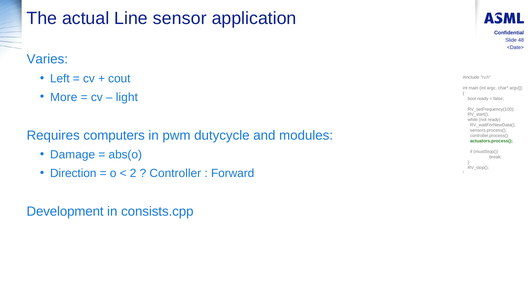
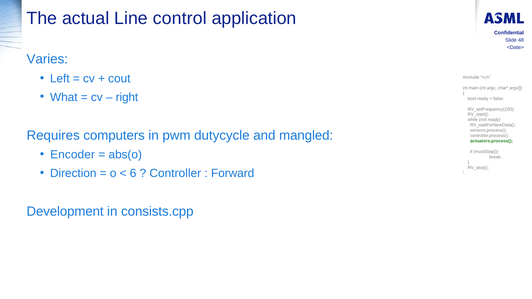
sensor: sensor -> control (180, 18)
More: More -> What (64, 97)
light: light -> right (127, 97)
modules: modules -> mangled (306, 135)
Damage: Damage -> Encoder (73, 155)
2: 2 -> 6 (133, 173)
